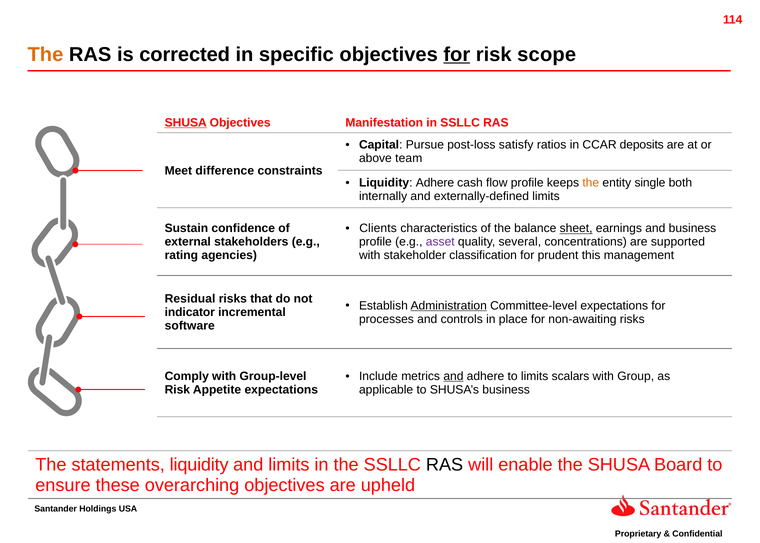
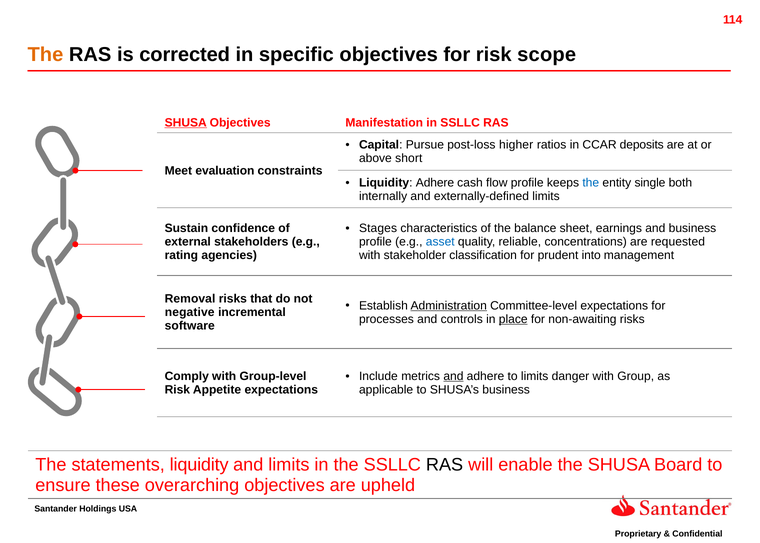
for underline: present -> none (457, 54)
satisfy: satisfy -> higher (516, 145)
team: team -> short (409, 158)
difference: difference -> evaluation (225, 170)
the colour: orange -> blue (591, 183)
Clients: Clients -> Stages (378, 228)
sheet underline: present -> none (576, 228)
asset colour: purple -> blue (440, 242)
several: several -> reliable (520, 242)
supported: supported -> requested (678, 242)
this: this -> into (591, 255)
Residual: Residual -> Removal (190, 299)
indicator: indicator -> negative (190, 312)
place underline: none -> present (513, 319)
scalars: scalars -> danger (570, 376)
